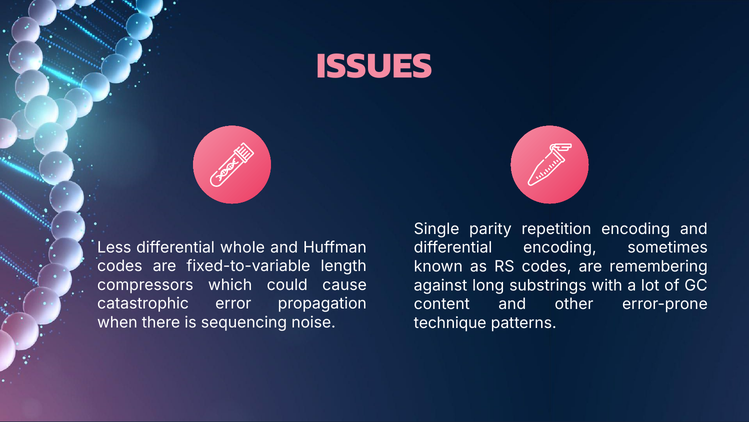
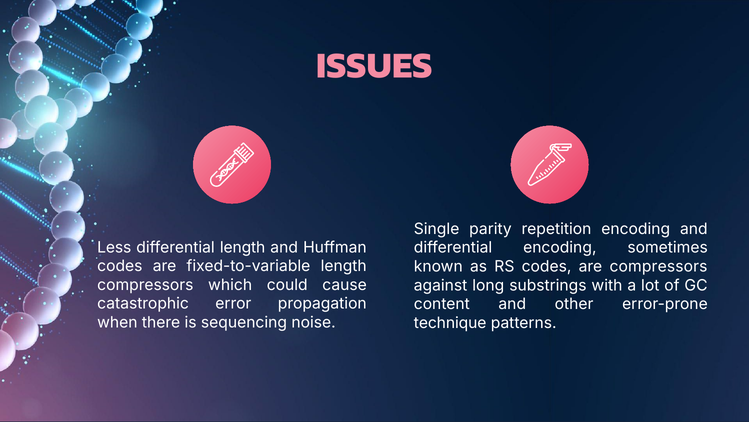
differential whole: whole -> length (243, 247)
are remembering: remembering -> compressors (658, 266)
